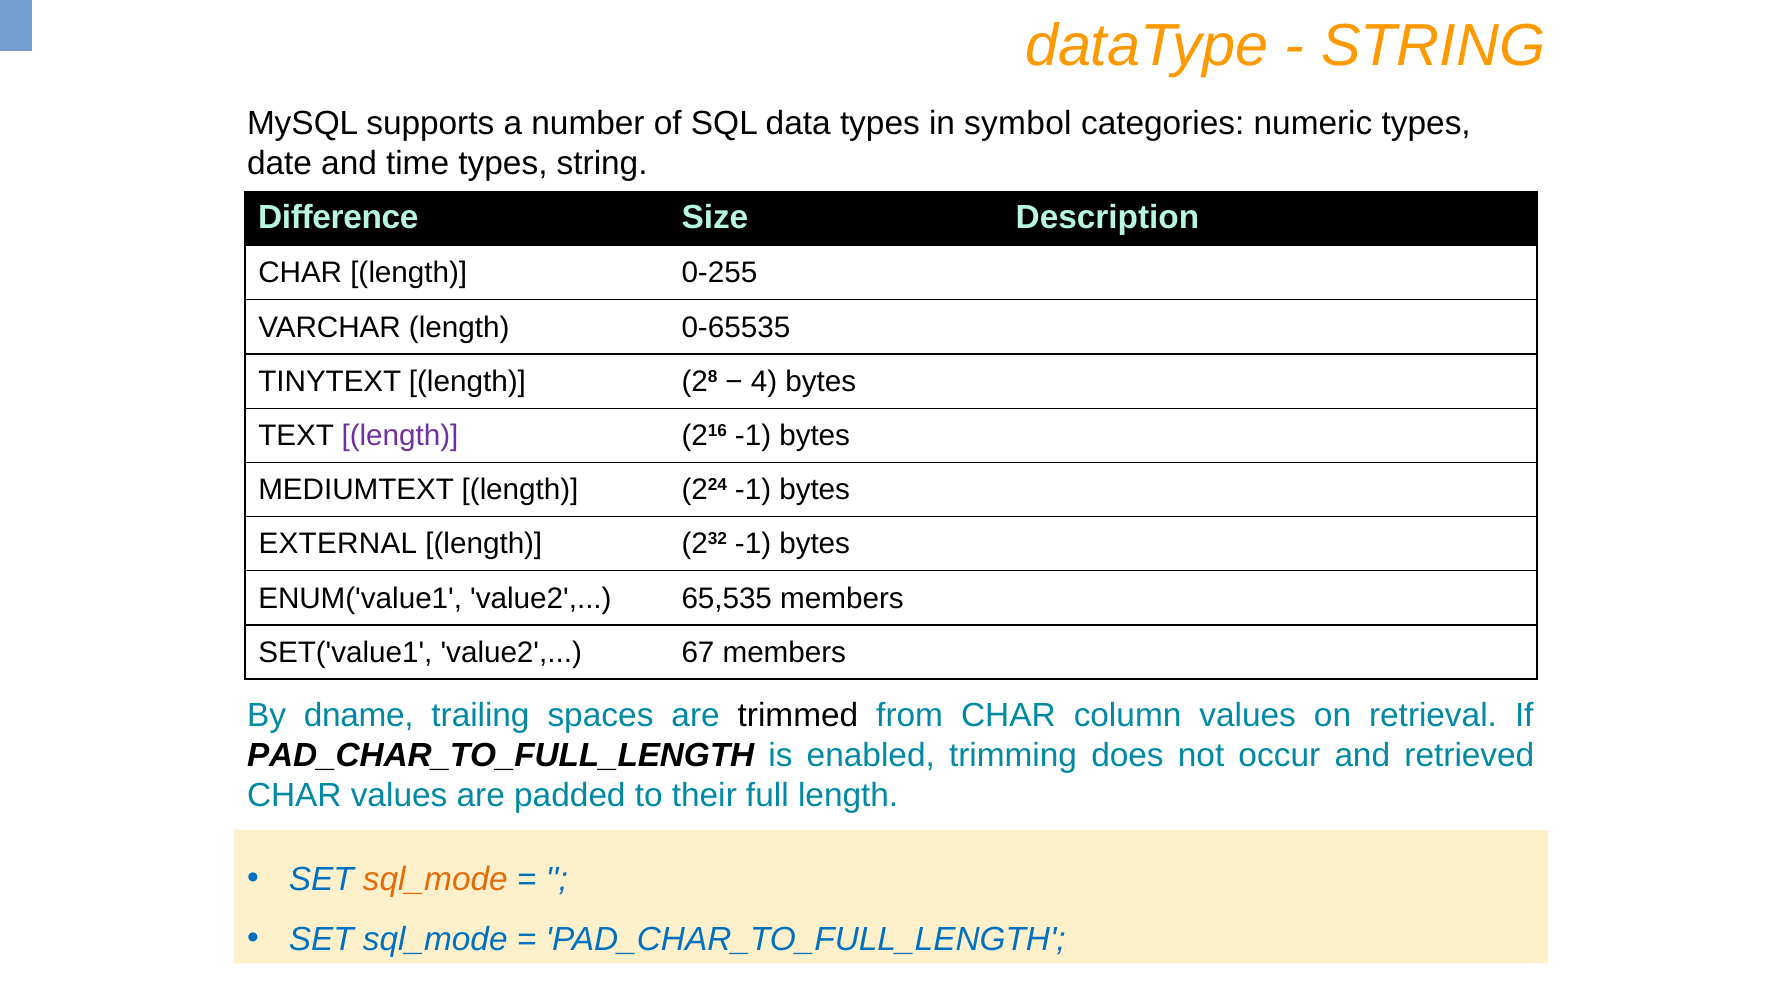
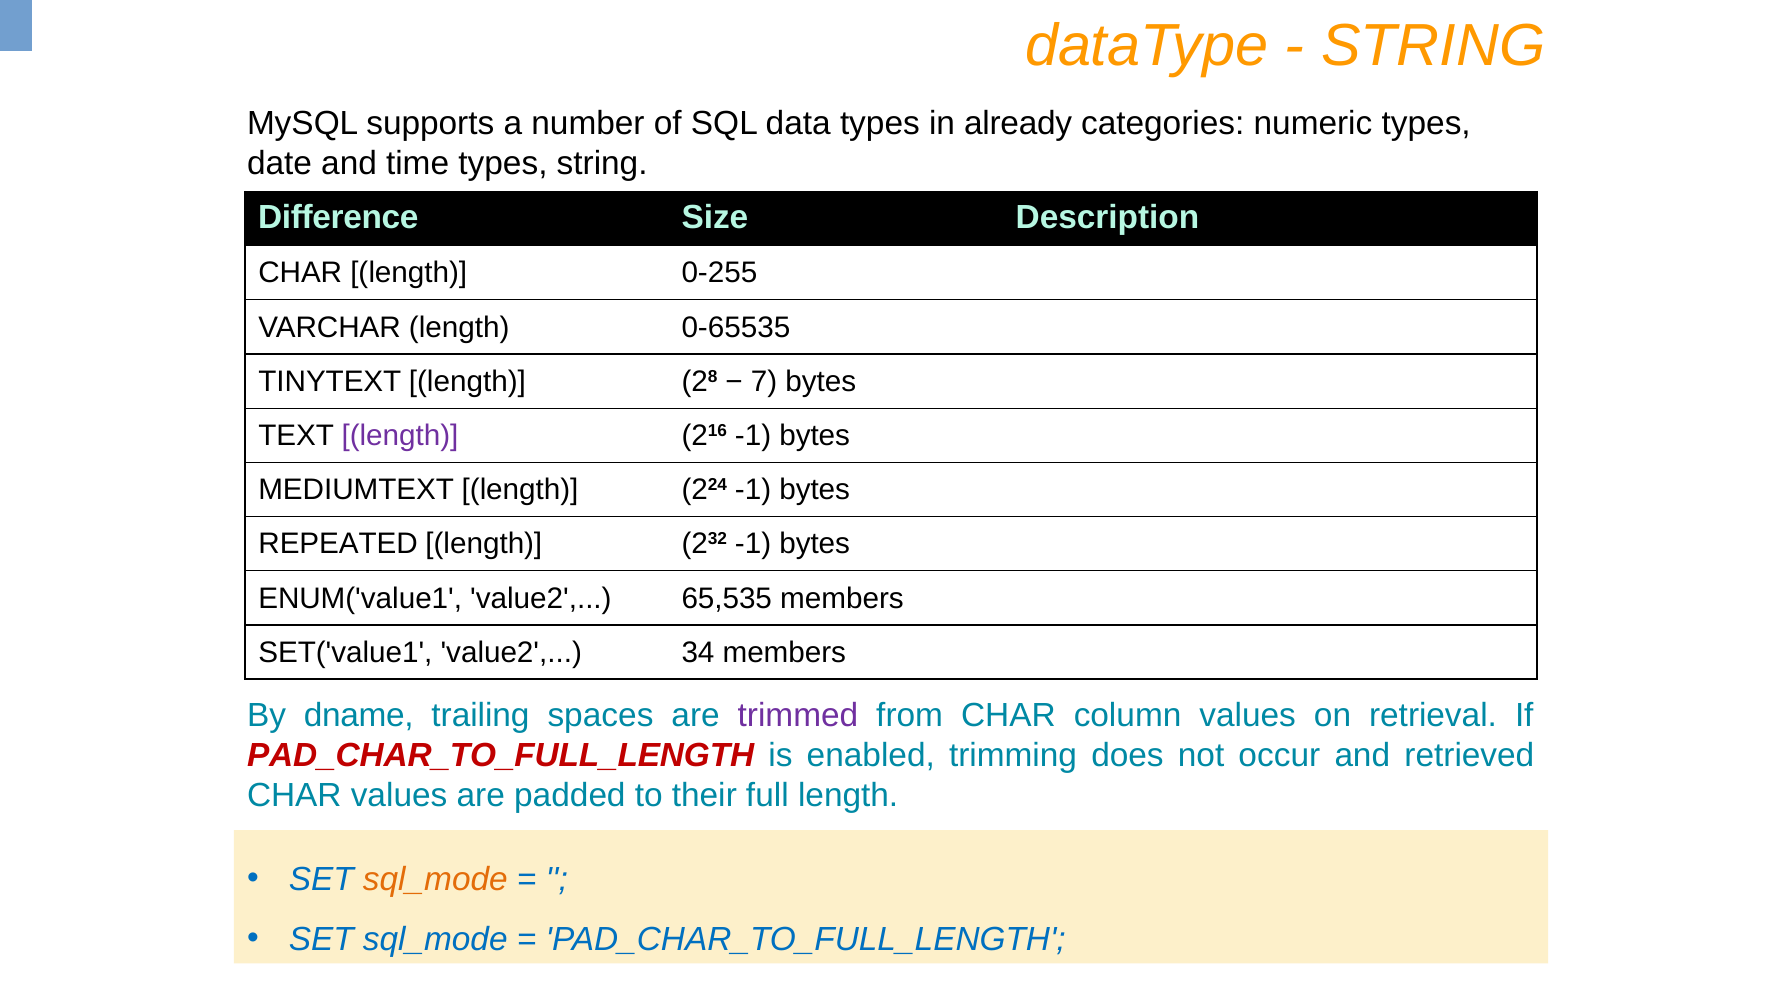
symbol: symbol -> already (1018, 124)
4: 4 -> 7 (764, 382)
EXTERNAL: EXTERNAL -> REPEATED (338, 544)
67: 67 -> 34 (698, 653)
trimmed colour: black -> purple (798, 715)
PAD_CHAR_TO_FULL_LENGTH colour: black -> red (501, 755)
